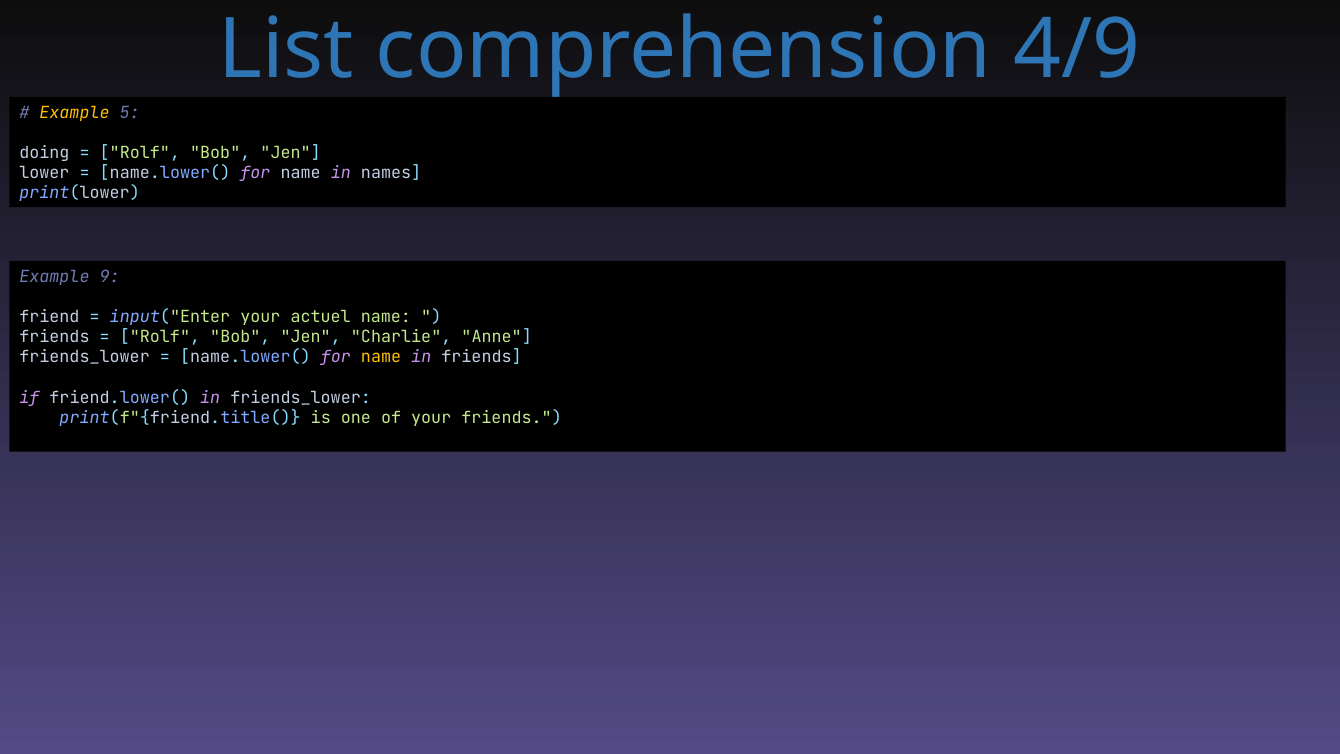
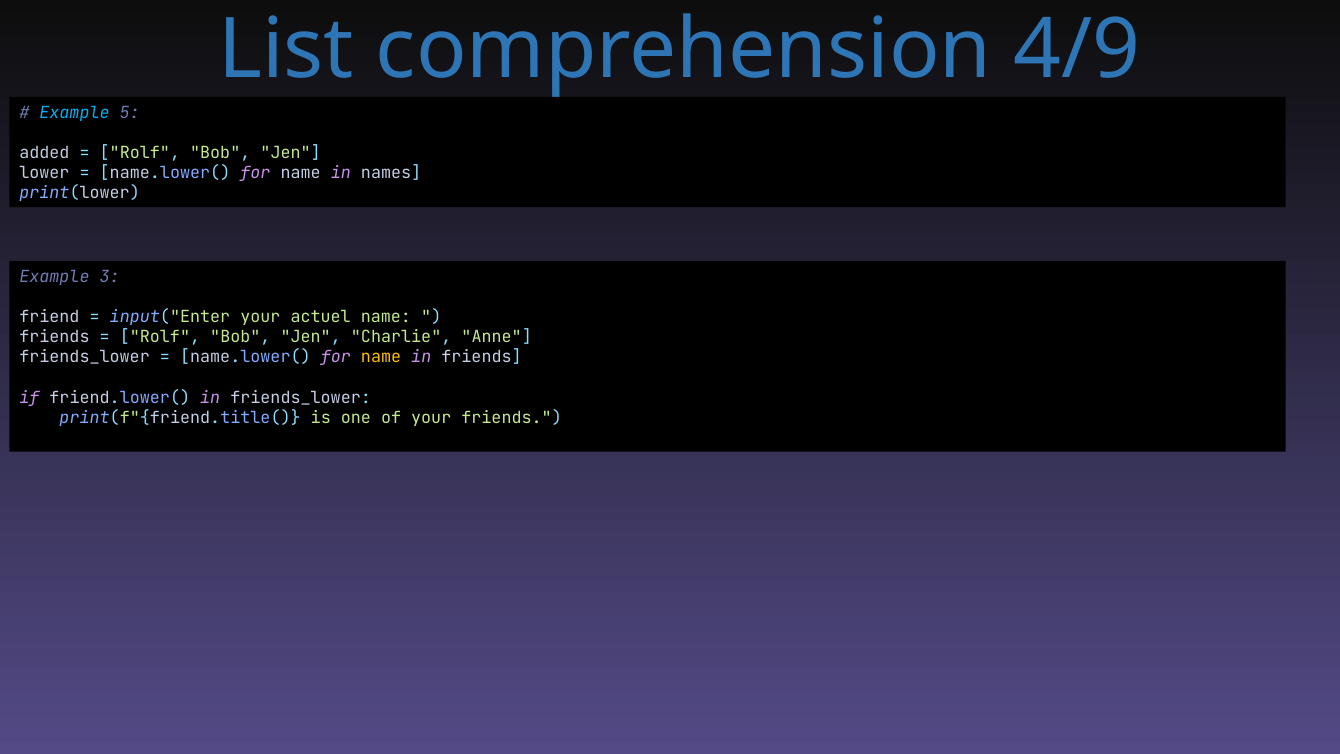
Example colour: yellow -> light blue (75, 113)
doing: doing -> added (44, 153)
9: 9 -> 3 (110, 277)
